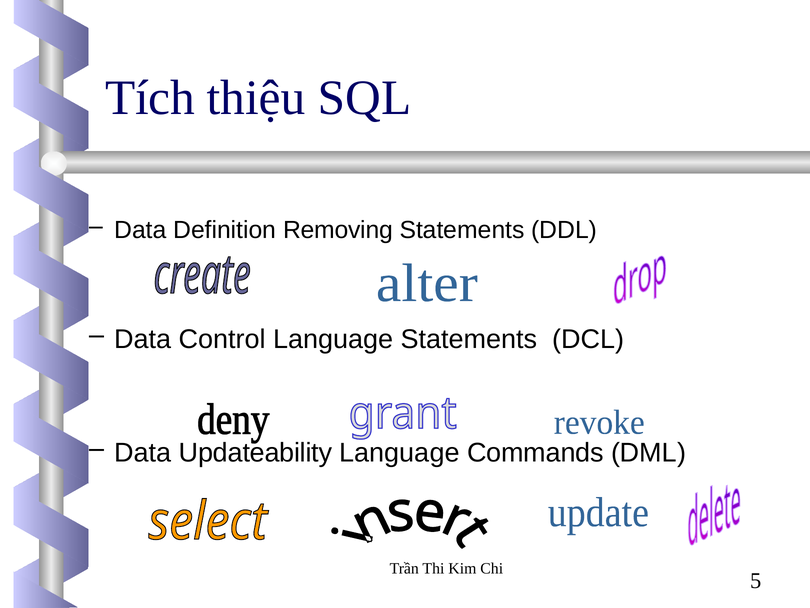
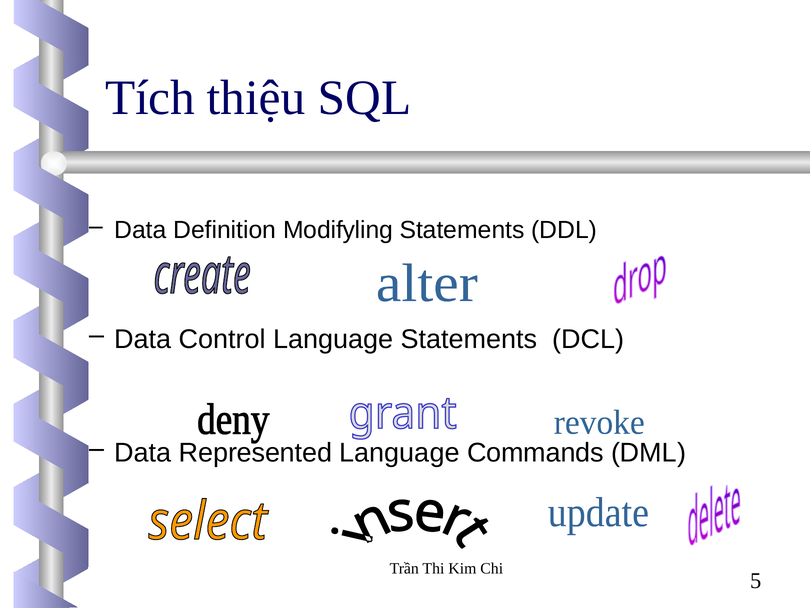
Removing: Removing -> Modifyling (338, 230)
Updateability: Updateability -> Represented (255, 452)
